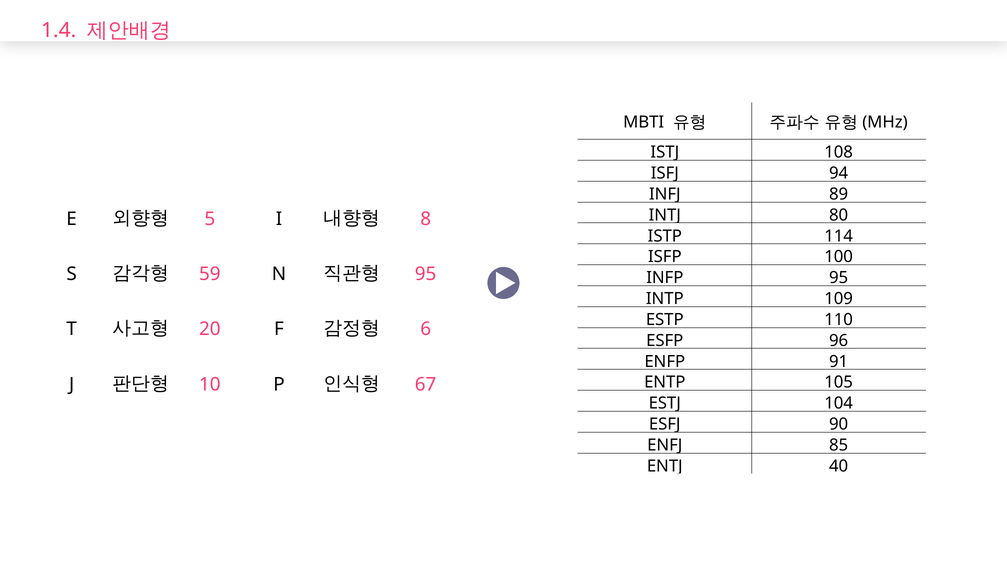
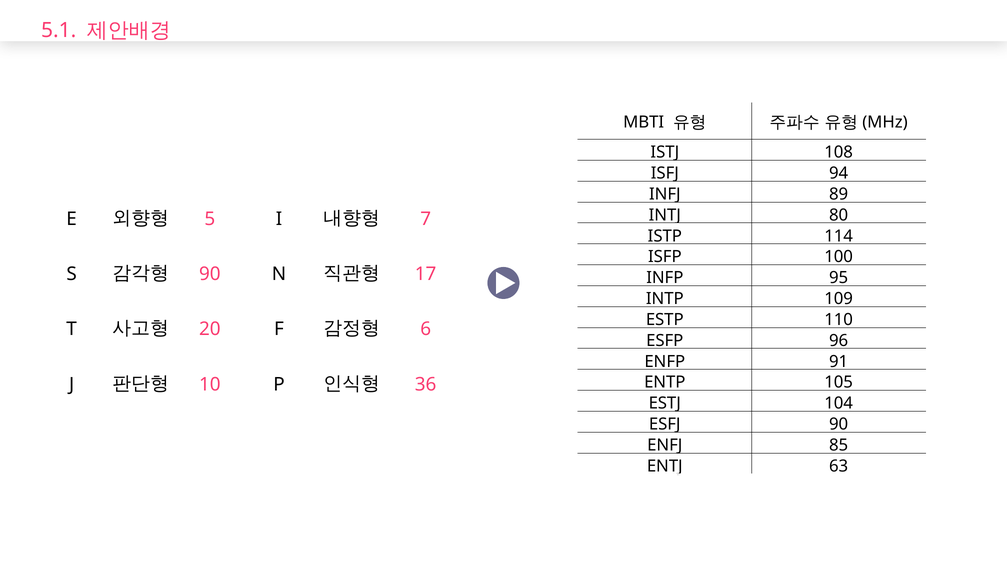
1.4: 1.4 -> 5.1 (59, 30)
8: 8 -> 7 (426, 219)
59: 59 -> 90 (210, 274)
95: 95 -> 17 (426, 274)
67: 67 -> 36 (426, 385)
40: 40 -> 63 (839, 466)
